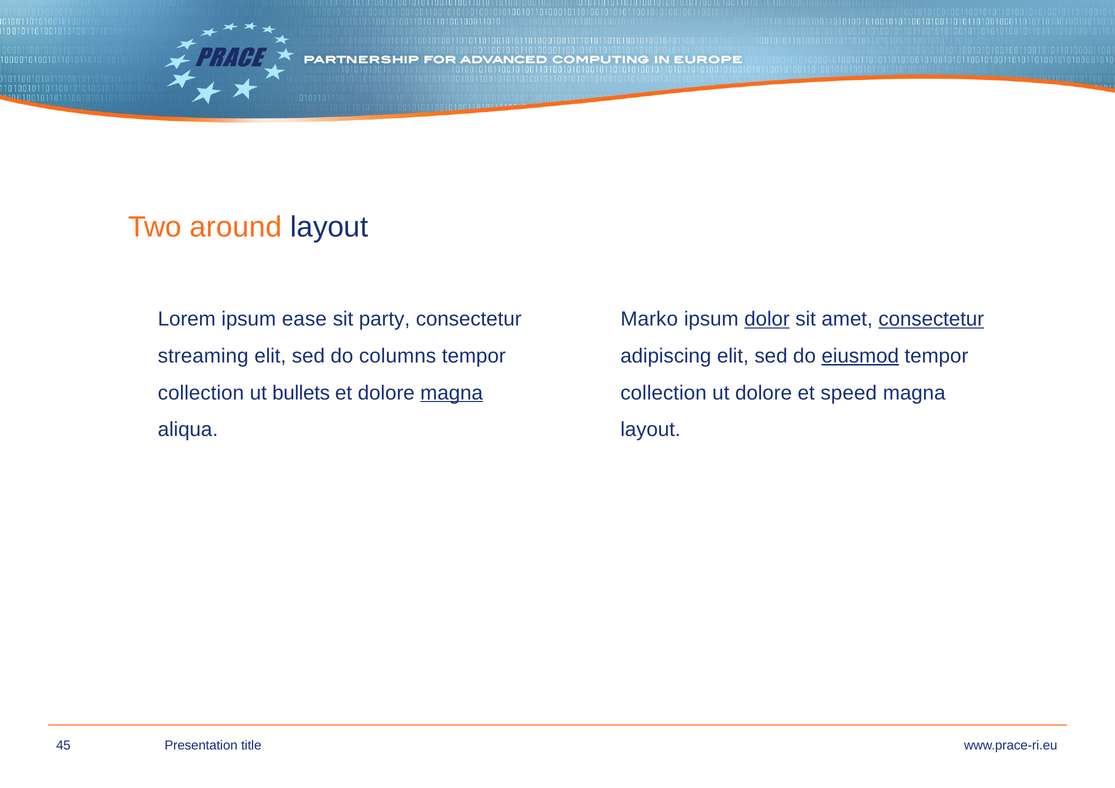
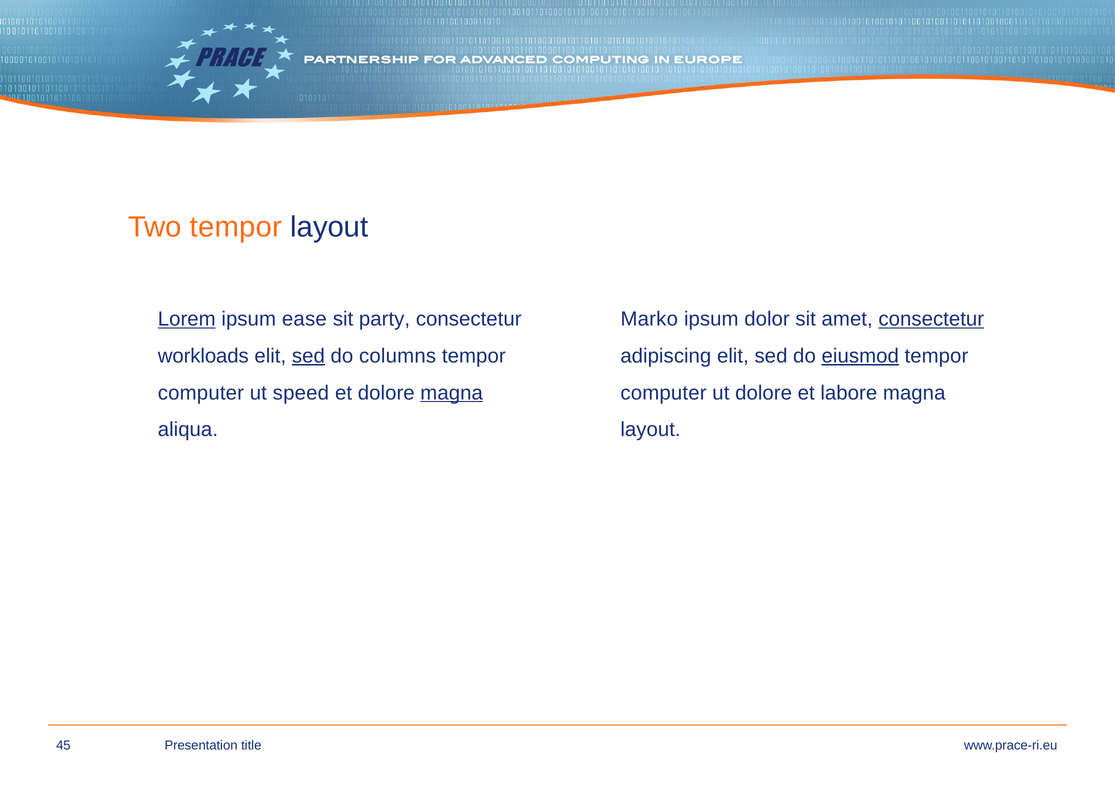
Two around: around -> tempor (236, 227)
Lorem underline: none -> present (187, 319)
dolor underline: present -> none (767, 319)
streaming: streaming -> workloads (203, 356)
sed underline: none -> present (308, 356)
collection: collection -> computer (201, 393)
bullets: bullets -> speed (301, 393)
collection: collection -> computer (663, 393)
speed: speed -> labore (849, 393)
